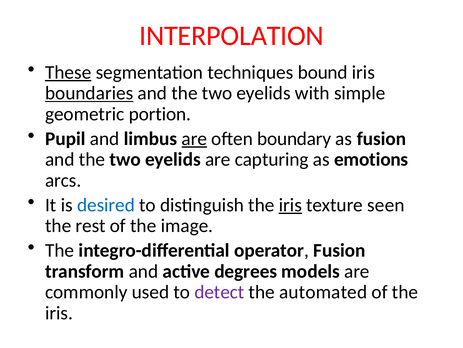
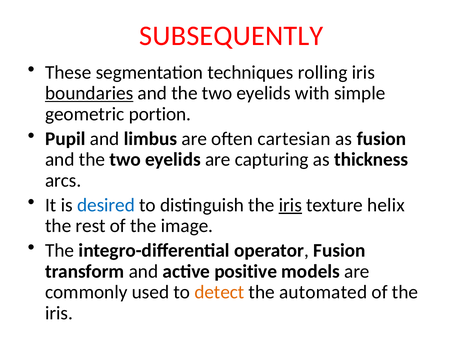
INTERPOLATION: INTERPOLATION -> SUBSEQUENTLY (231, 36)
These underline: present -> none (68, 72)
bound: bound -> rolling (323, 72)
are underline: present -> none (194, 138)
boundary: boundary -> cartesian (294, 138)
emotions: emotions -> thickness (371, 159)
seen: seen -> helix (386, 205)
degrees: degrees -> positive (246, 271)
detect colour: purple -> orange (219, 292)
